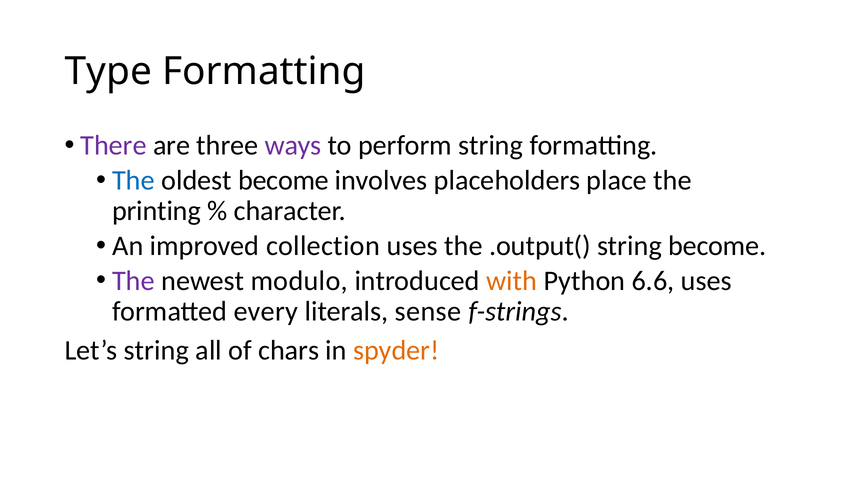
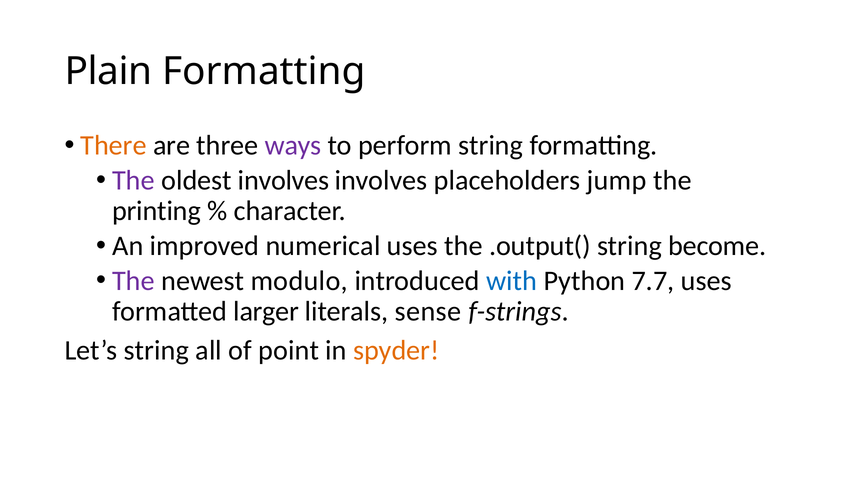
Type: Type -> Plain (108, 71)
There colour: purple -> orange (114, 145)
The colour: blue -> purple (134, 180)
oldest become: become -> involves (284, 180)
place: place -> jump (617, 180)
collection: collection -> numerical (323, 245)
with colour: orange -> blue (512, 280)
6.6: 6.6 -> 7.7 (653, 280)
every: every -> larger (266, 311)
chars: chars -> point (289, 350)
